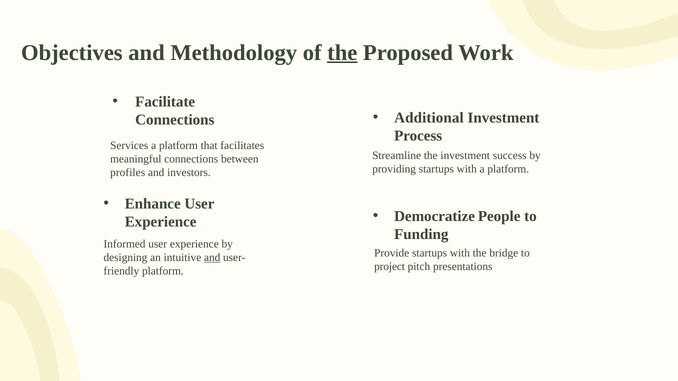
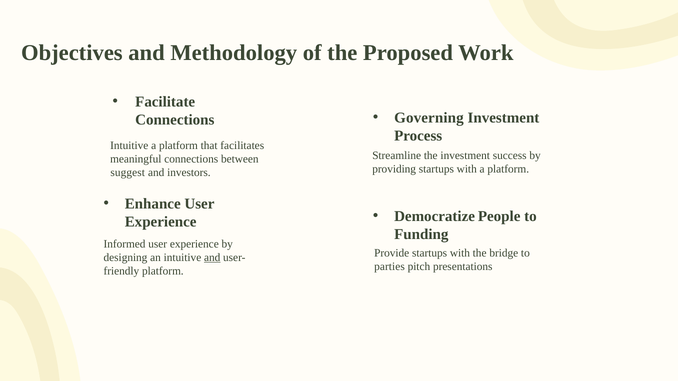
the underline: present -> none (342, 53)
Additional: Additional -> Governing (429, 118)
Services: Services -> Intuitive (129, 146)
profiles: profiles -> suggest (128, 173)
project: project -> parties (389, 267)
